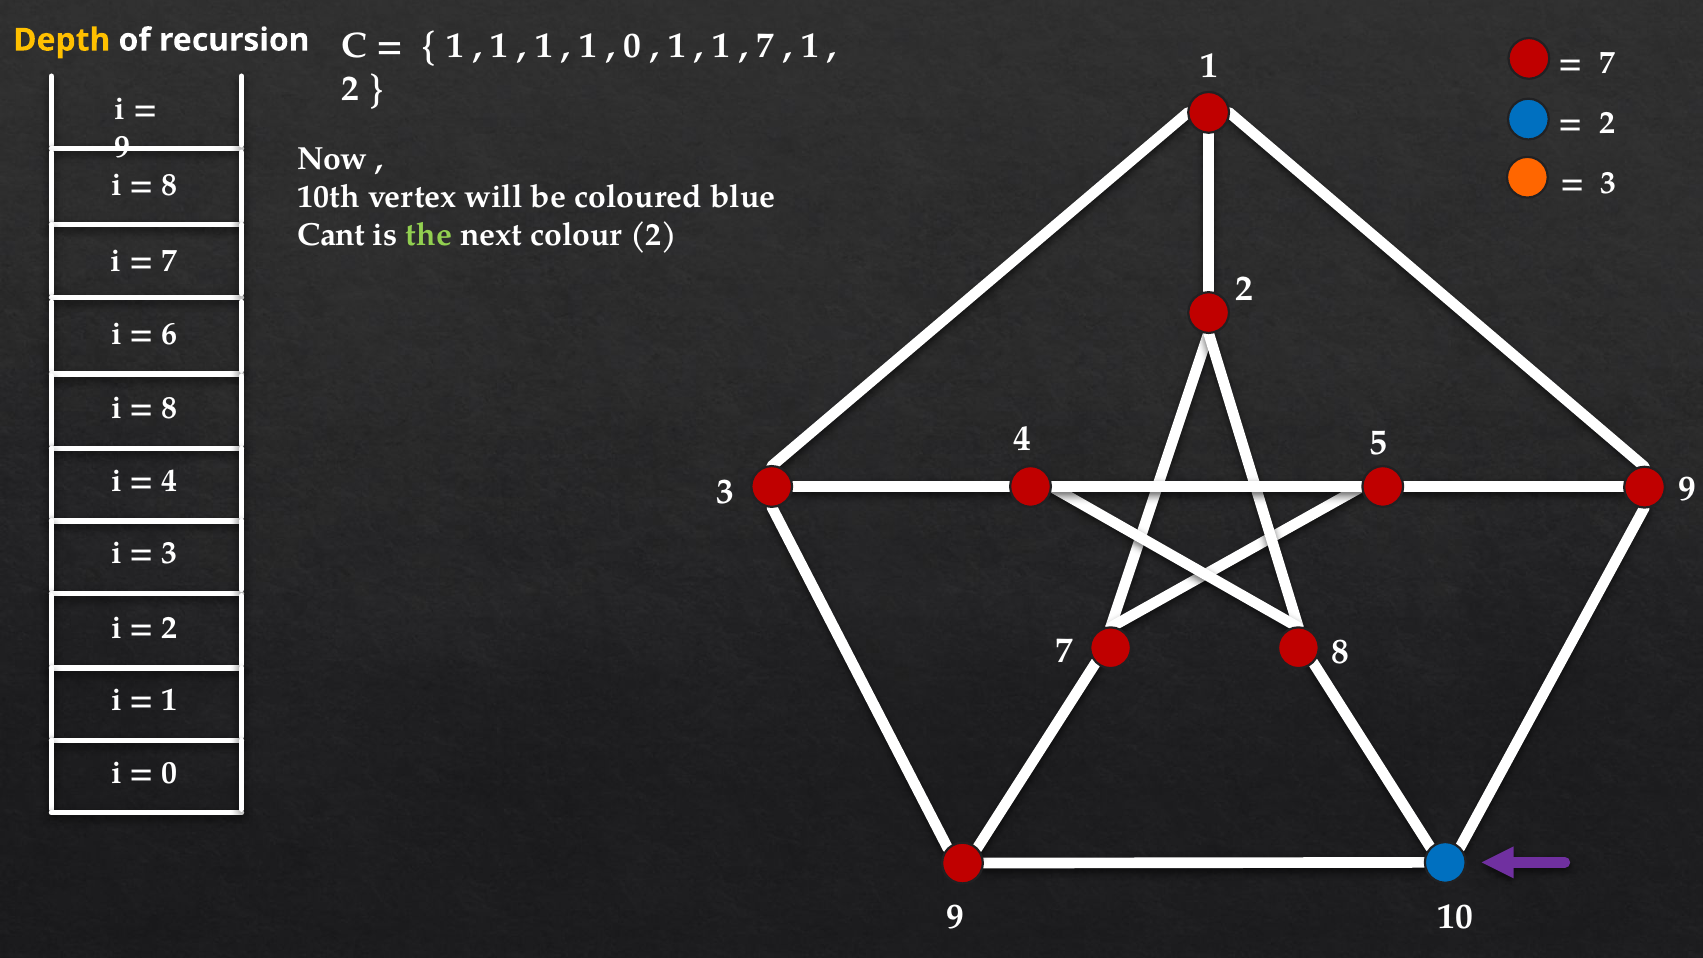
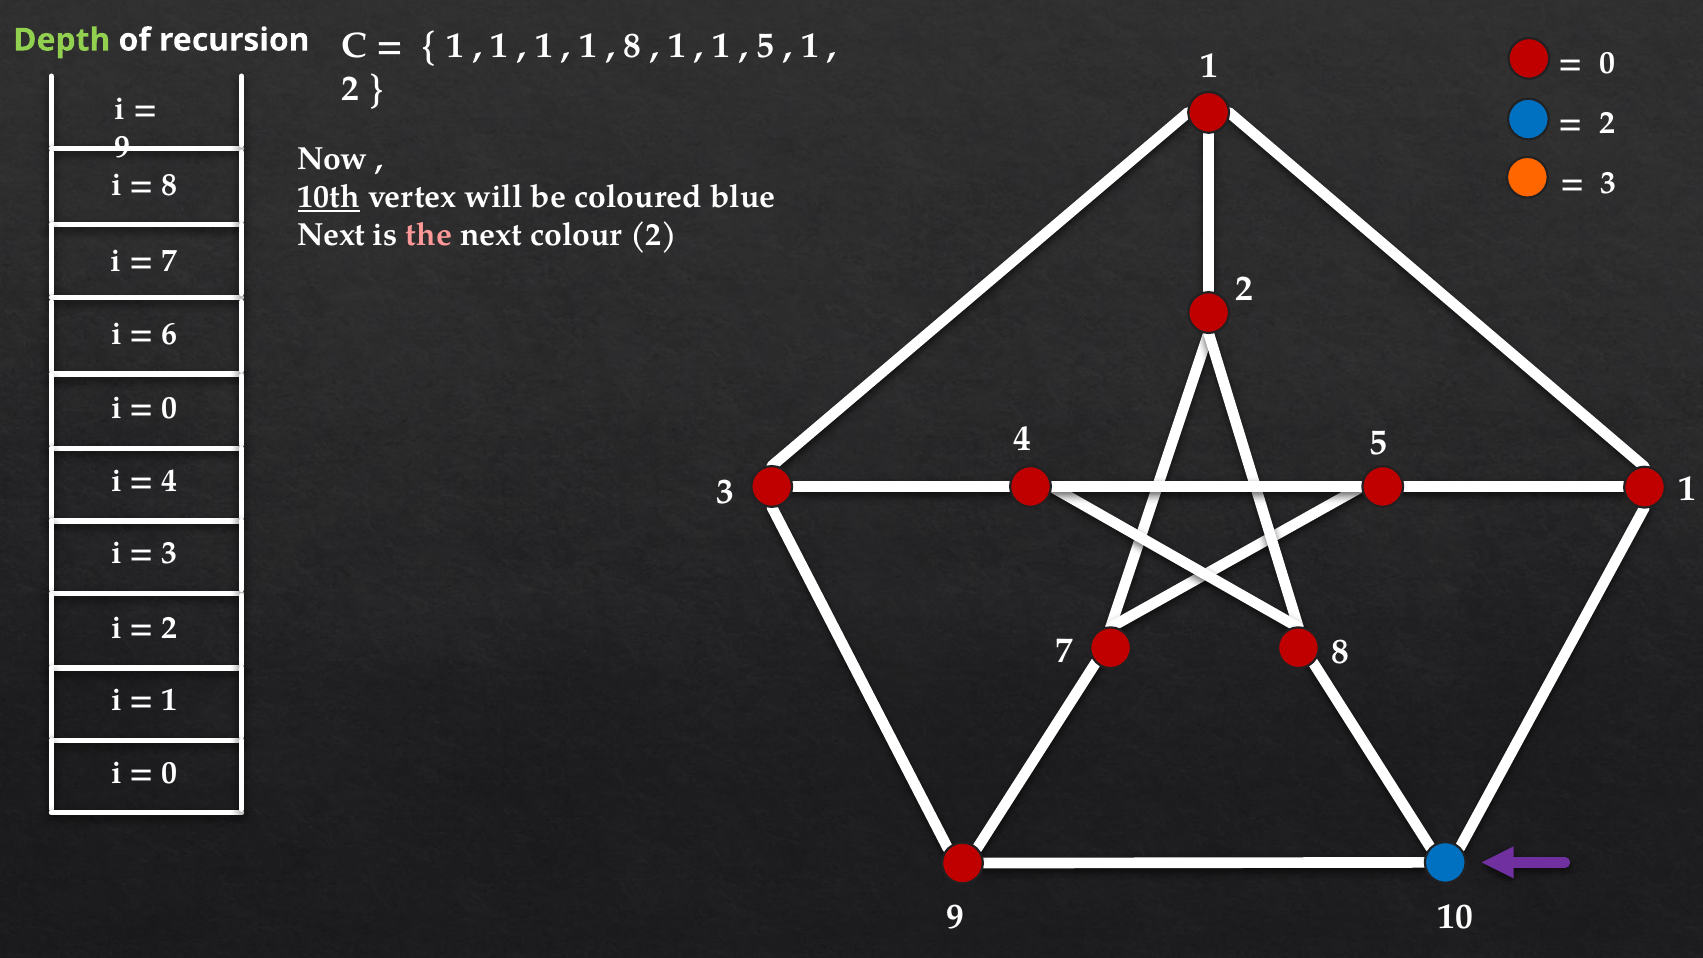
Depth colour: yellow -> light green (62, 40)
0: 0 -> 8 (633, 46)
7: 7 -> 5 (766, 46)
7: 7 -> 0 (1607, 63)
10th underline: none -> present (329, 197)
Cant: Cant -> Next (331, 235)
the colour: light green -> pink (429, 235)
8: 8 -> 0 (170, 408)
3 9: 9 -> 1 (1687, 489)
